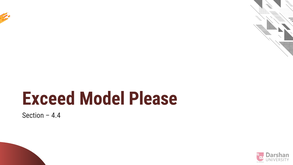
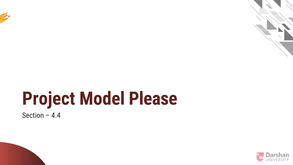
Exceed: Exceed -> Project (49, 99)
